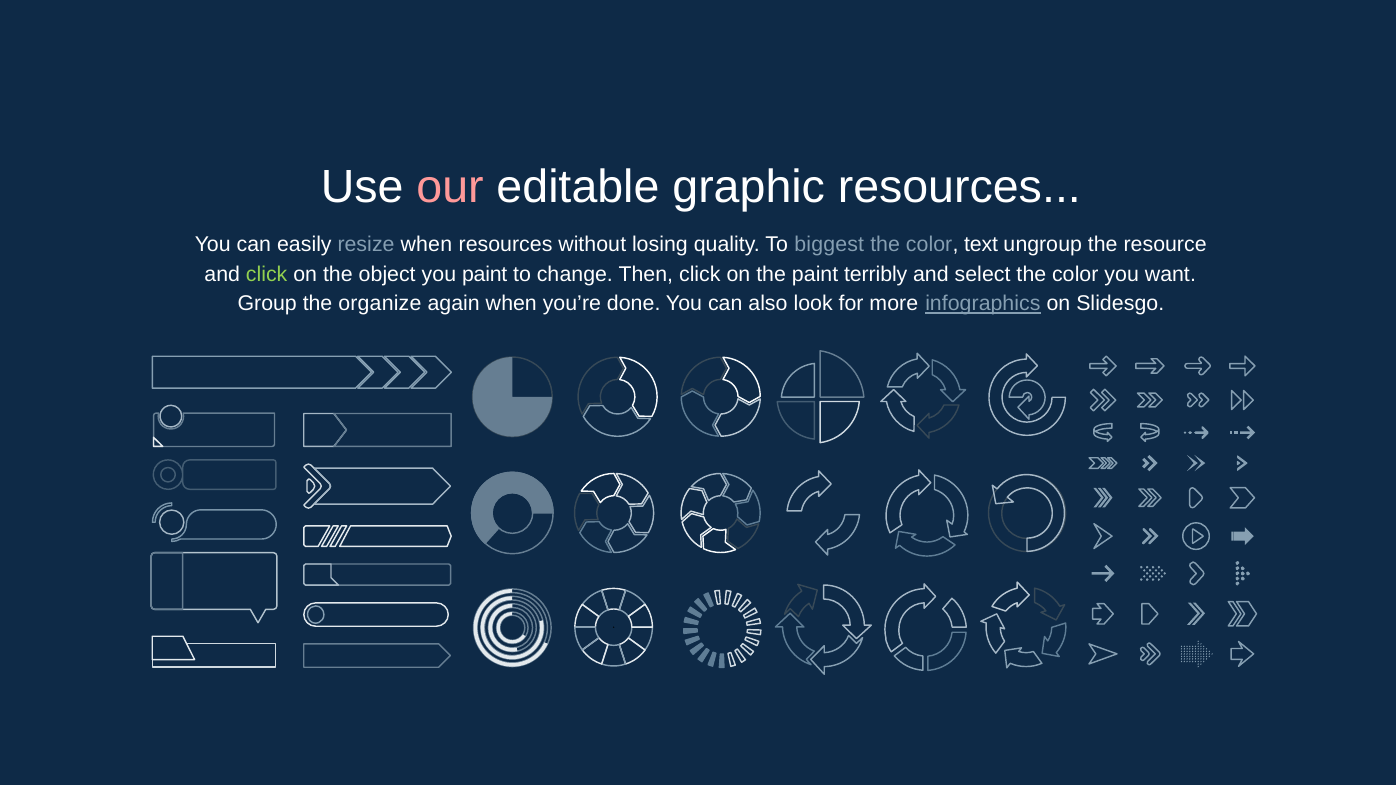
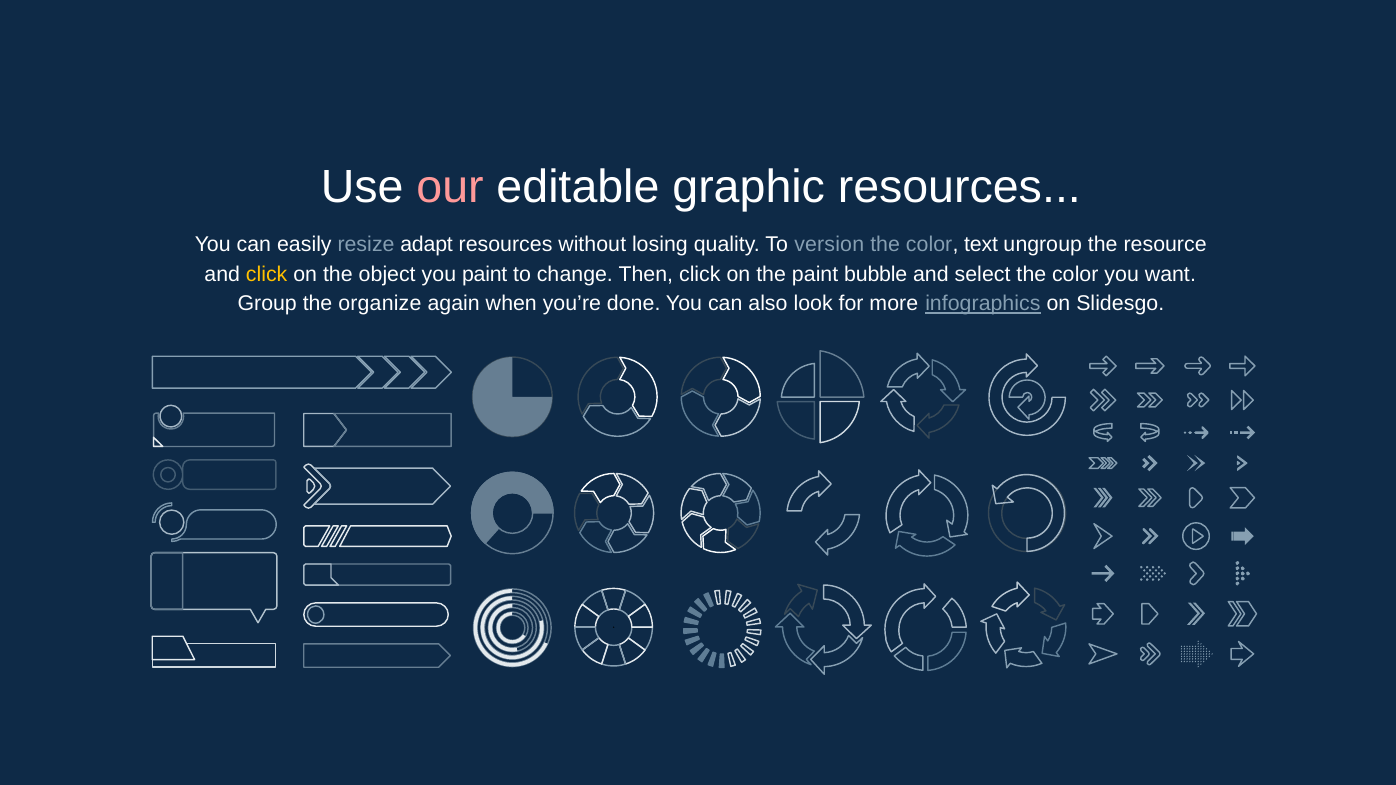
resize when: when -> adapt (427, 245)
biggest: biggest -> version (829, 245)
click colour: light green -> yellow (267, 274)
terribly: terribly -> bubble (876, 274)
